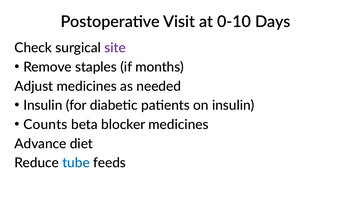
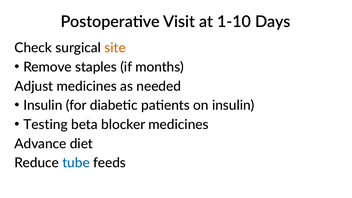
0-10: 0-10 -> 1-10 (234, 22)
site colour: purple -> orange (115, 48)
Counts: Counts -> Testing (45, 125)
